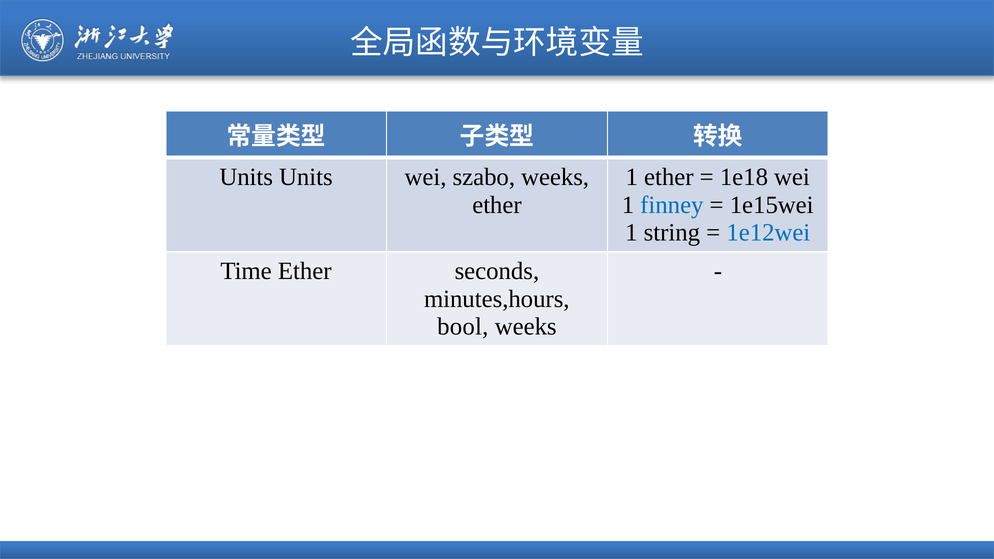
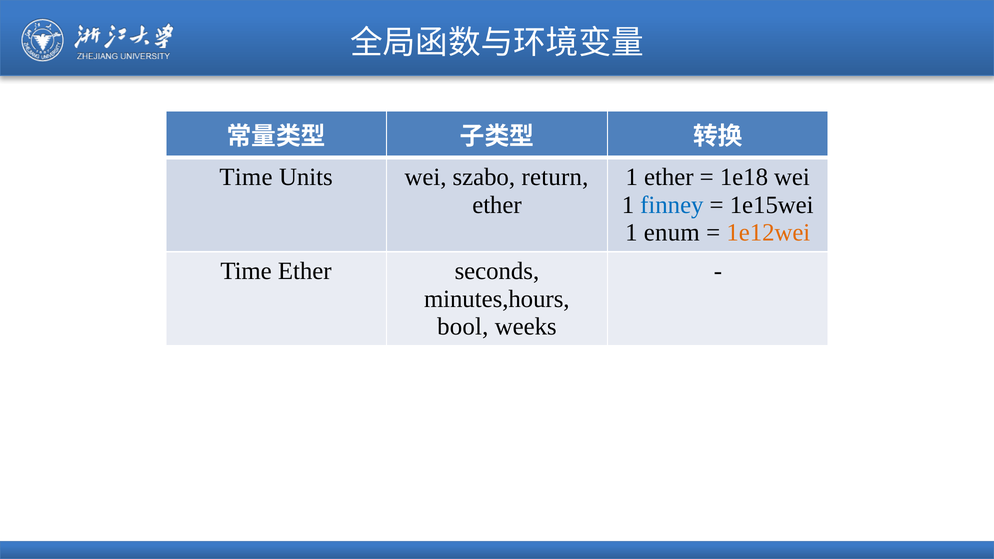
Units: Units -> Time (246, 177)
szabo weeks: weeks -> return (555, 177)
string: string -> enum (672, 232)
1e12wei colour: blue -> orange (768, 232)
